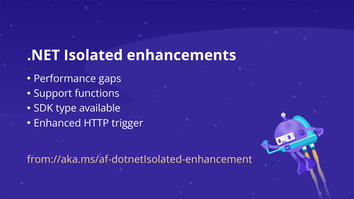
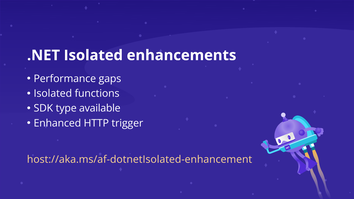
Support: Support -> Isolated (53, 94)
from://aka.ms/af-dotnetIsolated-enhancement: from://aka.ms/af-dotnetIsolated-enhancement -> host://aka.ms/af-dotnetIsolated-enhancement (140, 159)
